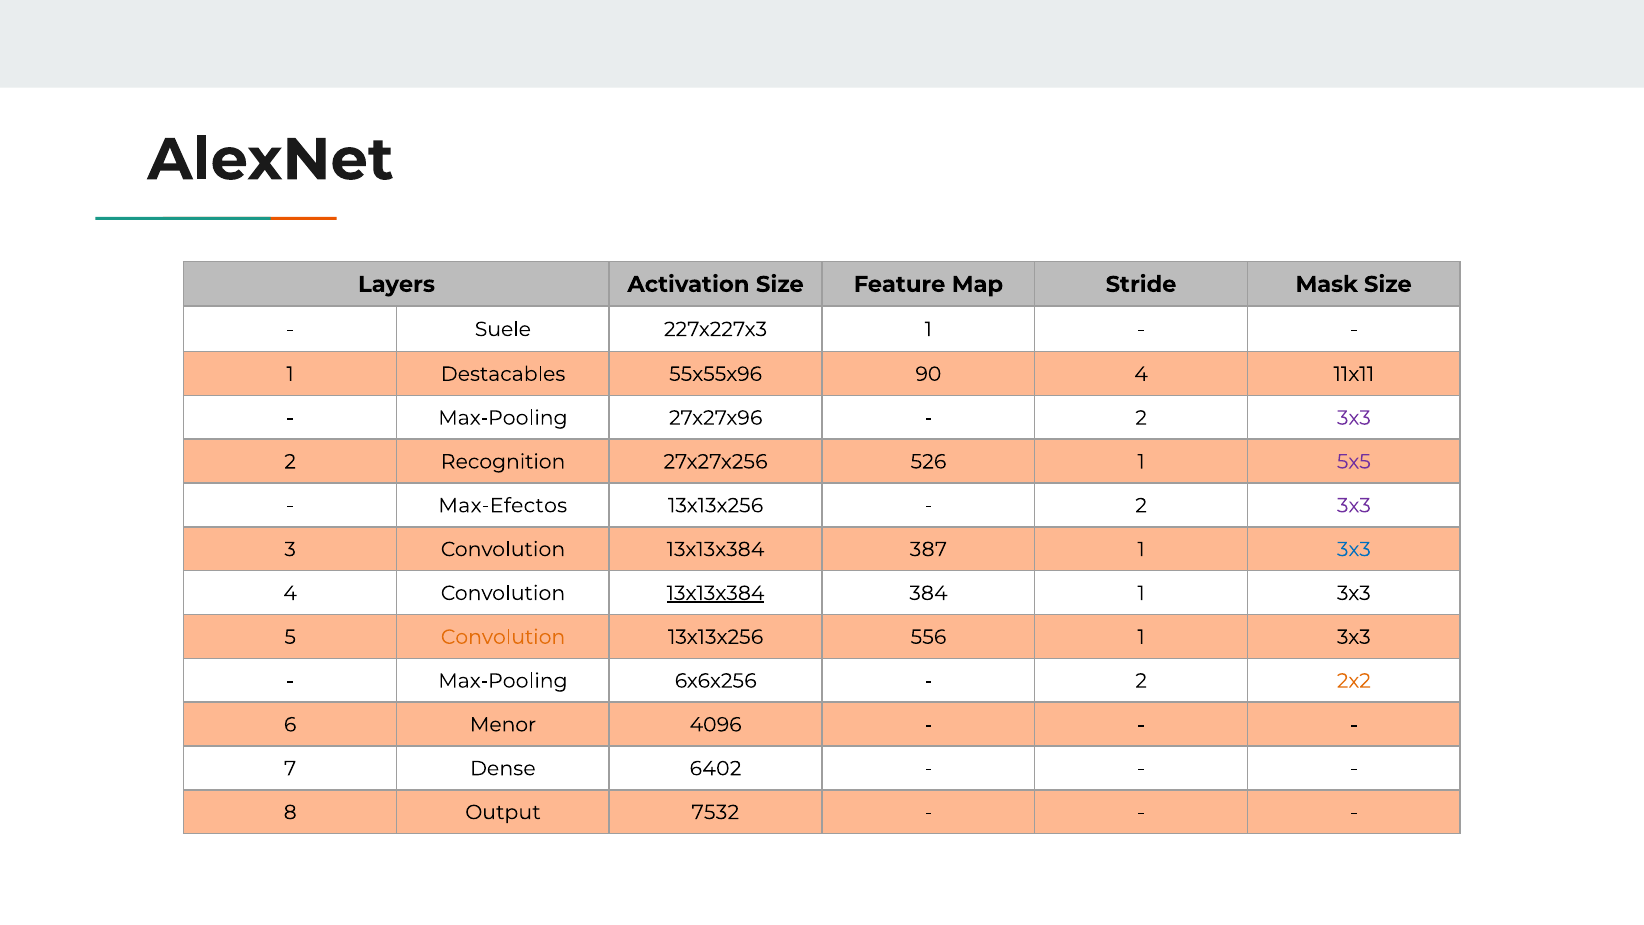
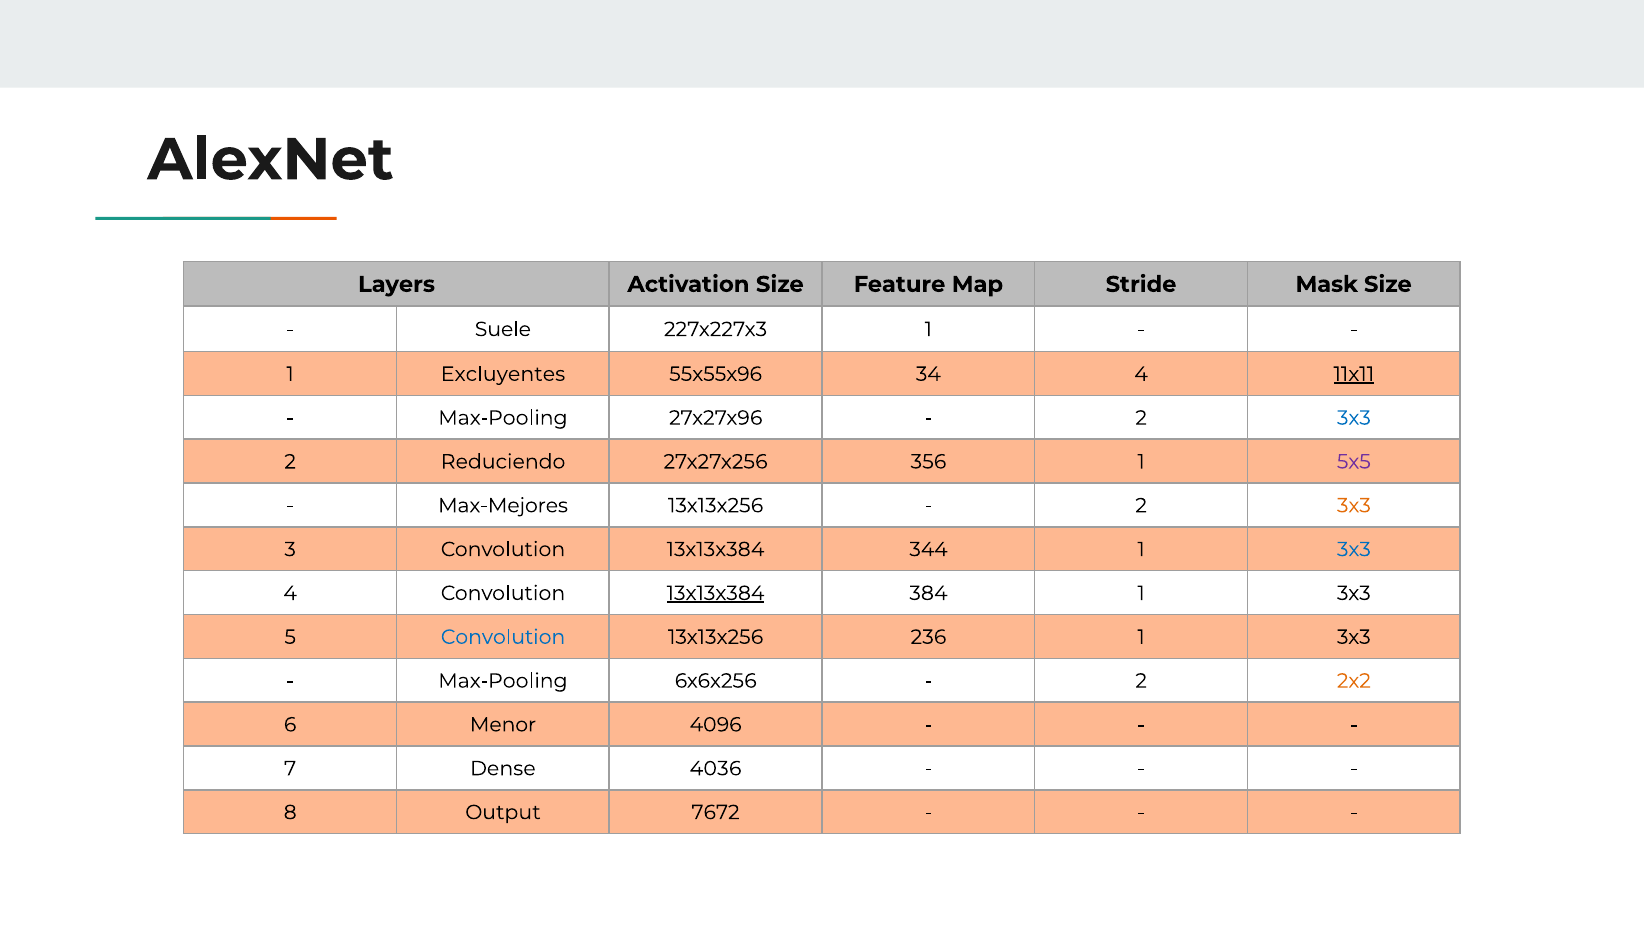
Destacables: Destacables -> Excluyentes (503, 374)
90: 90 -> 34 (928, 374)
11x11 underline: none -> present (1354, 374)
3x3 colour: purple -> blue (1354, 418)
Recognition: Recognition -> Reduciendo (503, 462)
526: 526 -> 356 (928, 462)
Max-Efectos: Max-Efectos -> Max-Mejores (503, 505)
3x3 colour: purple -> orange (1354, 505)
387: 387 -> 344 (929, 549)
Convolution colour: orange -> blue (503, 637)
556: 556 -> 236 (928, 637)
6402: 6402 -> 4036 (716, 768)
7532: 7532 -> 7672 (716, 812)
